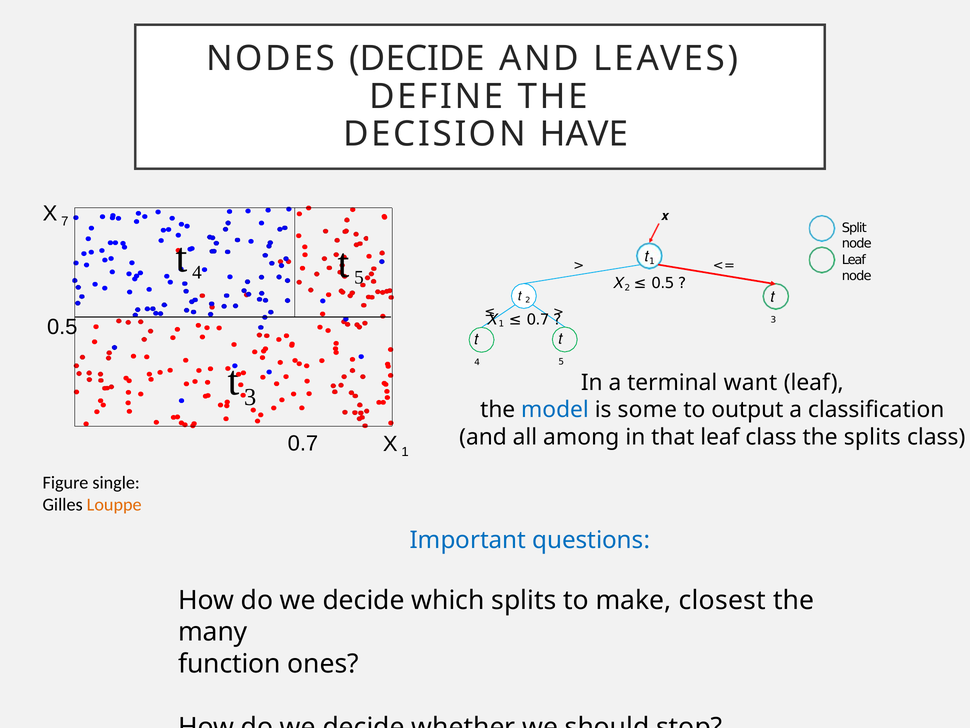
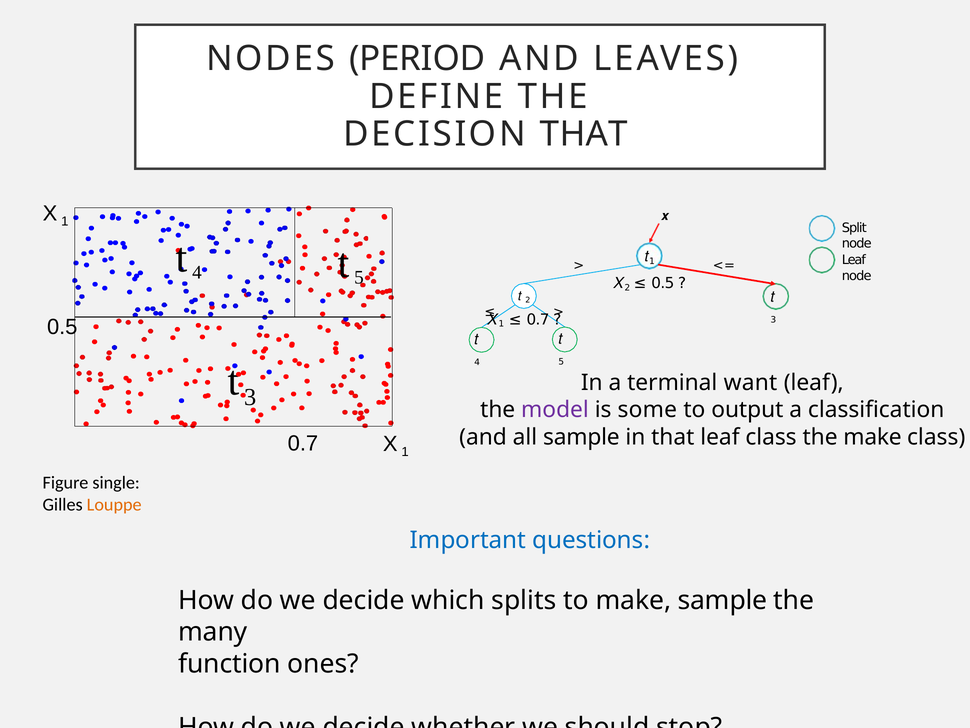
NODES DECIDE: DECIDE -> PERIOD (417, 59)
DECISION HAVE: HAVE -> THAT (584, 134)
7: 7 -> 1 (65, 221)
model colour: blue -> purple (555, 410)
all among: among -> sample (581, 437)
the splits: splits -> make (873, 437)
make closest: closest -> sample (723, 600)
